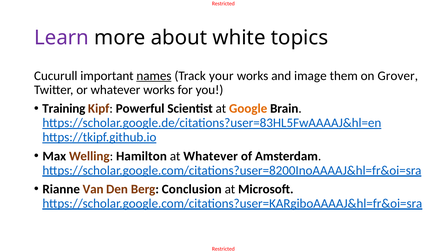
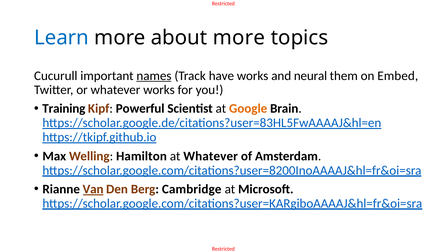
Learn colour: purple -> blue (62, 38)
about white: white -> more (239, 38)
your: your -> have (221, 76)
image: image -> neural (310, 76)
Grover: Grover -> Embed (398, 76)
Van underline: none -> present (93, 189)
Conclusion: Conclusion -> Cambridge (192, 189)
